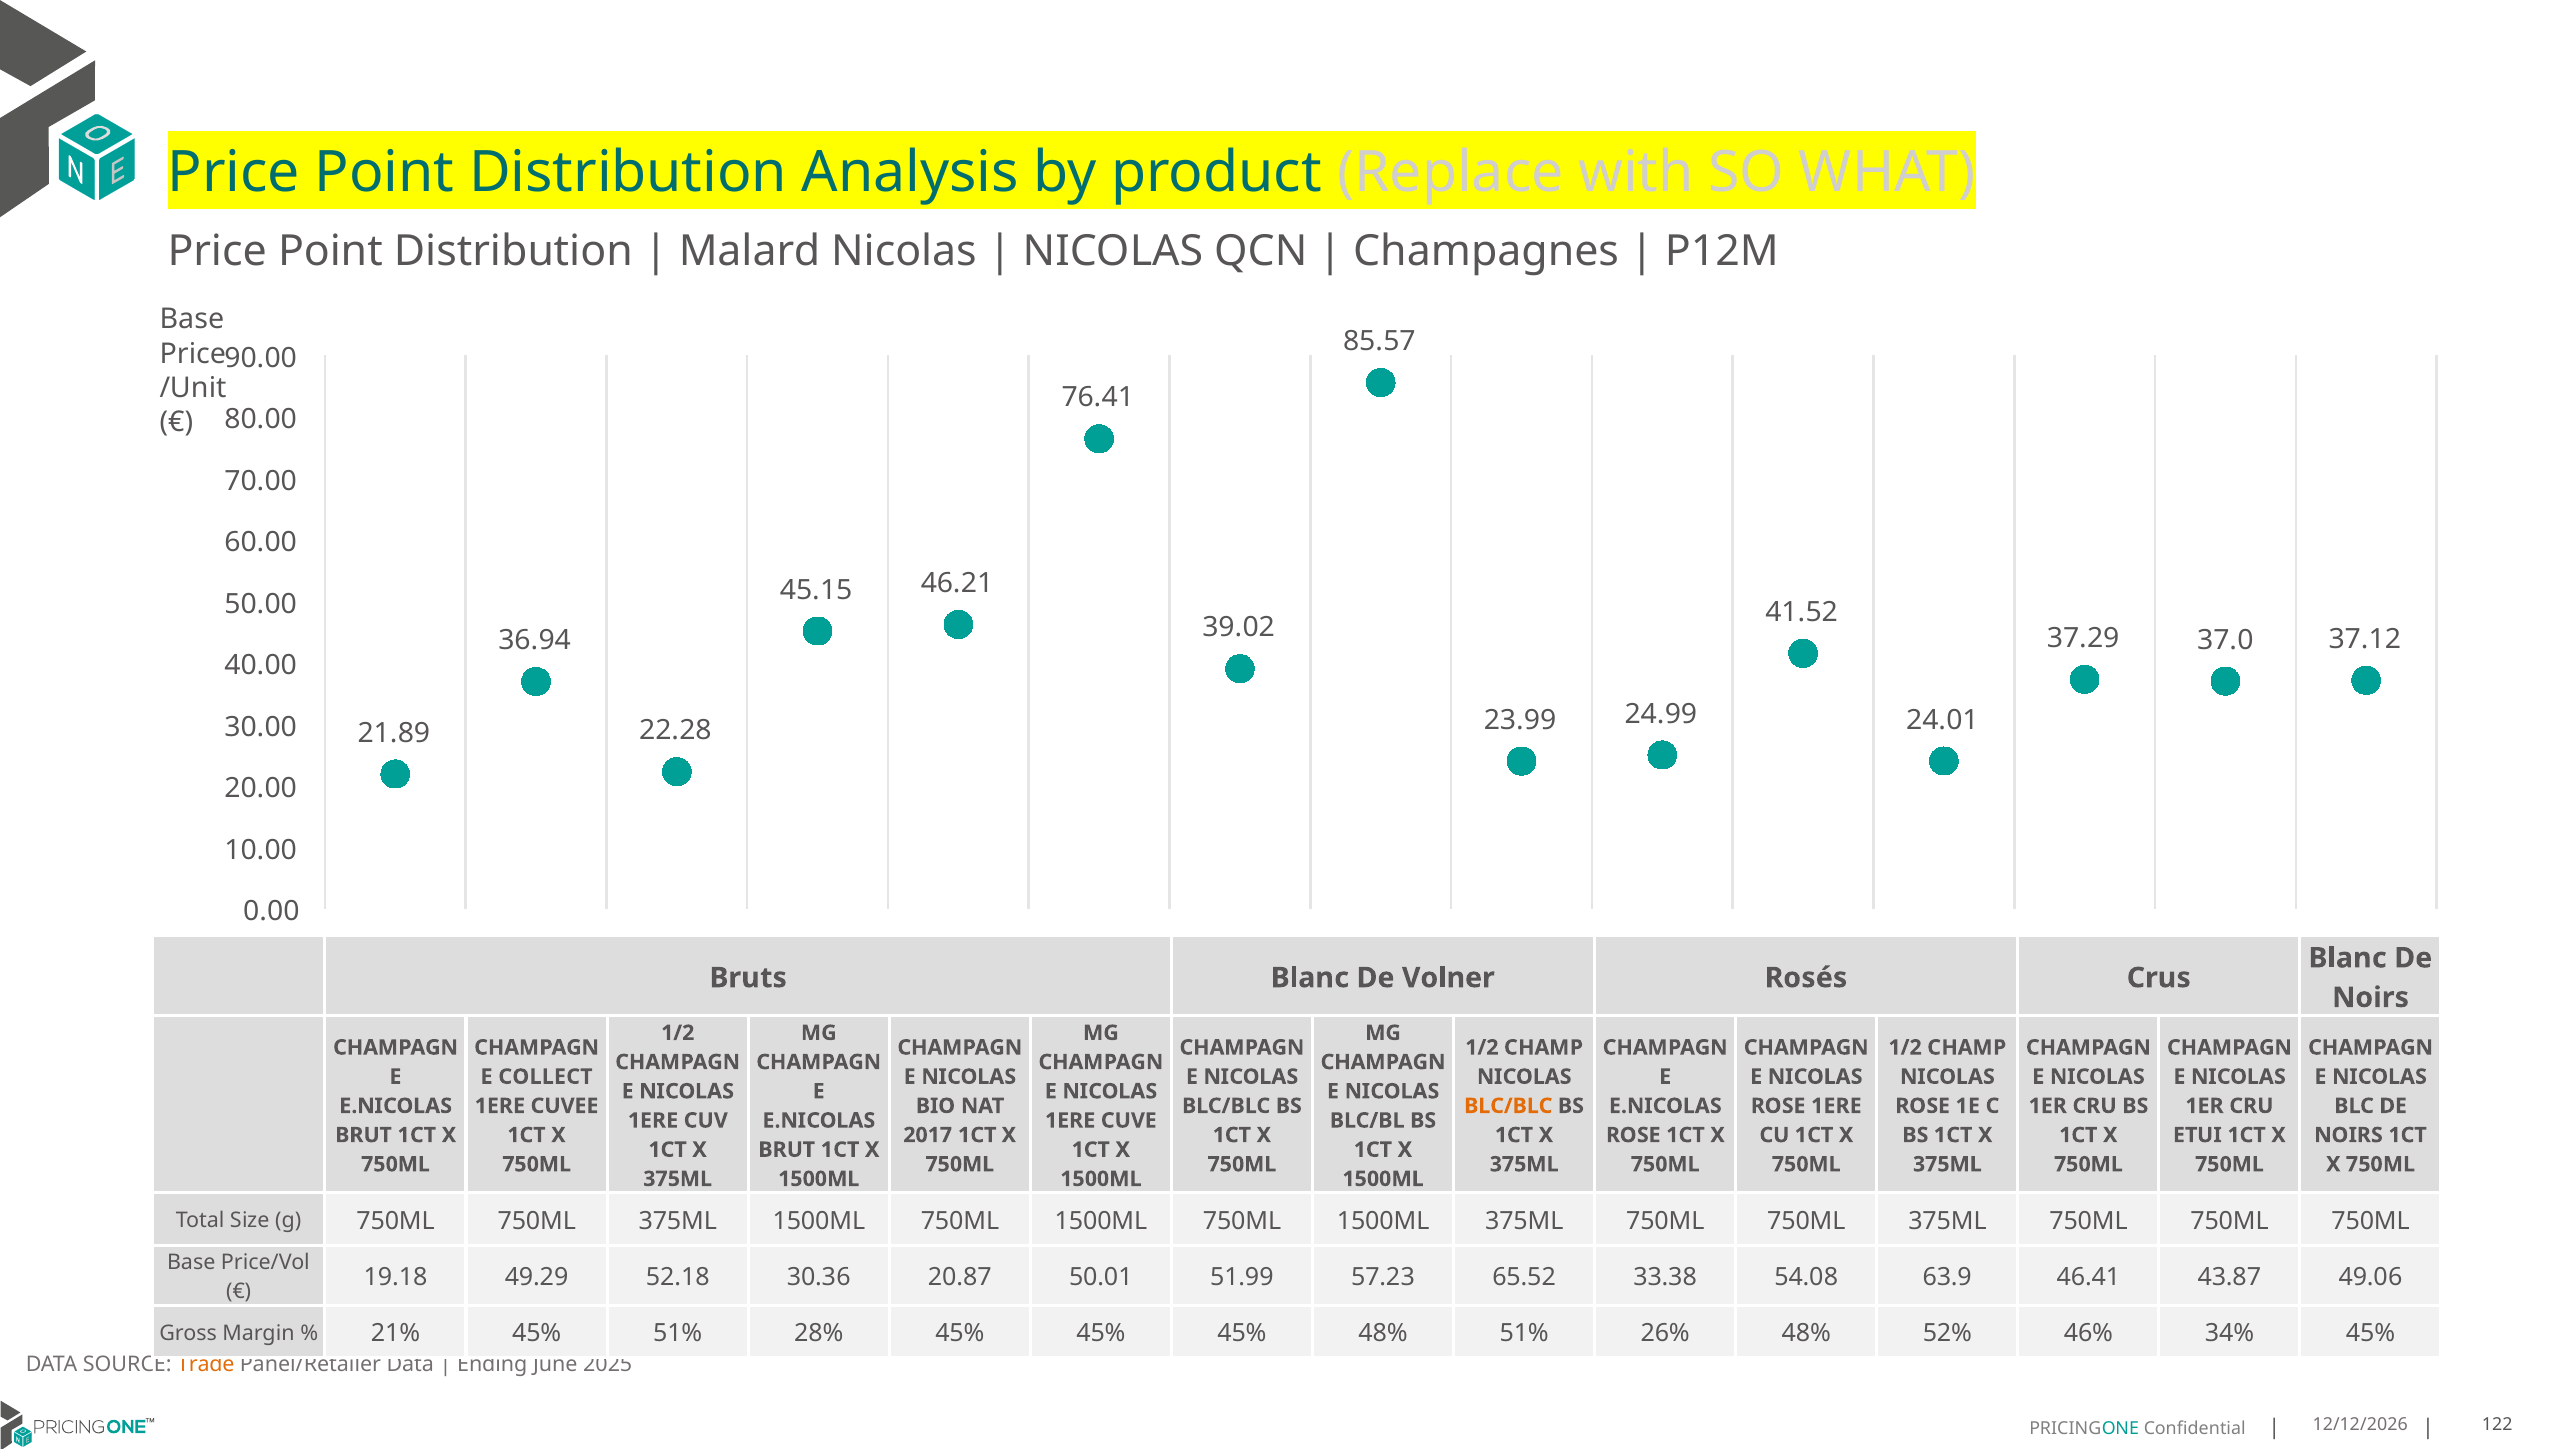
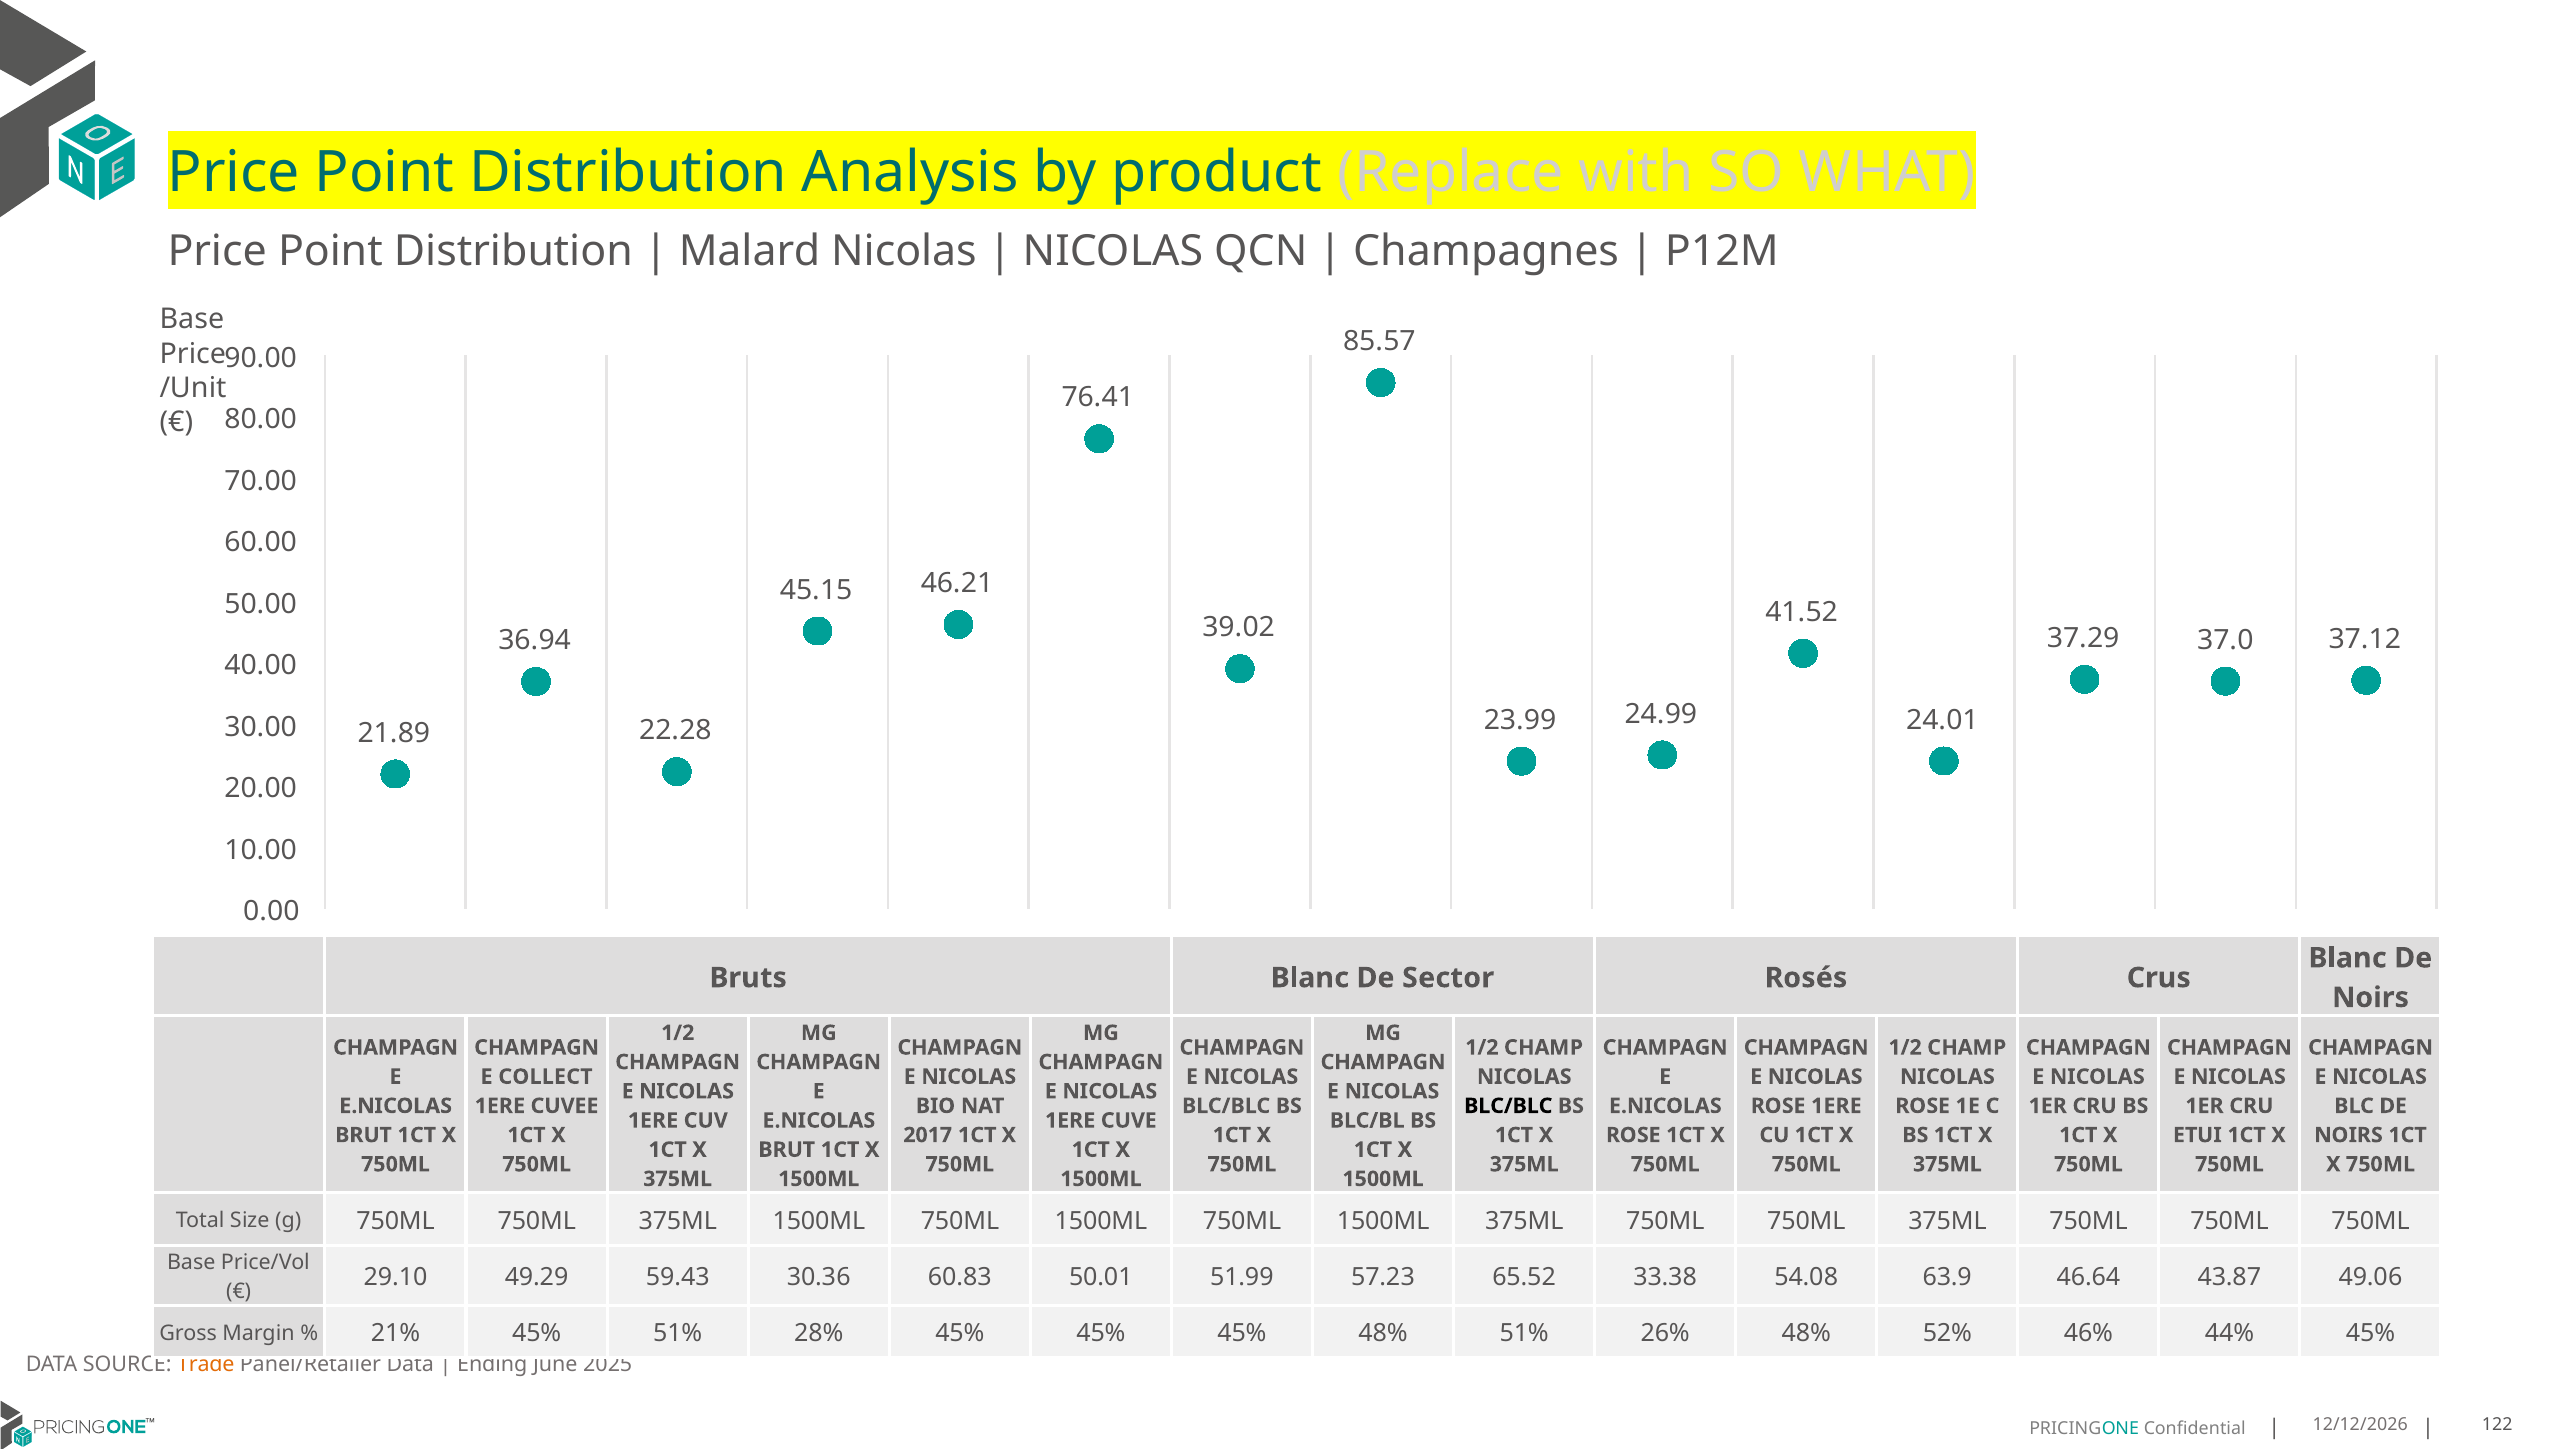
Volner: Volner -> Sector (1448, 978)
BLC/BLC colour: orange -> black (1508, 1106)
19.18: 19.18 -> 29.10 (396, 1277)
52.18: 52.18 -> 59.43 (678, 1277)
20.87: 20.87 -> 60.83 (960, 1277)
46.41: 46.41 -> 46.64 (2088, 1277)
34%: 34% -> 44% (2230, 1334)
